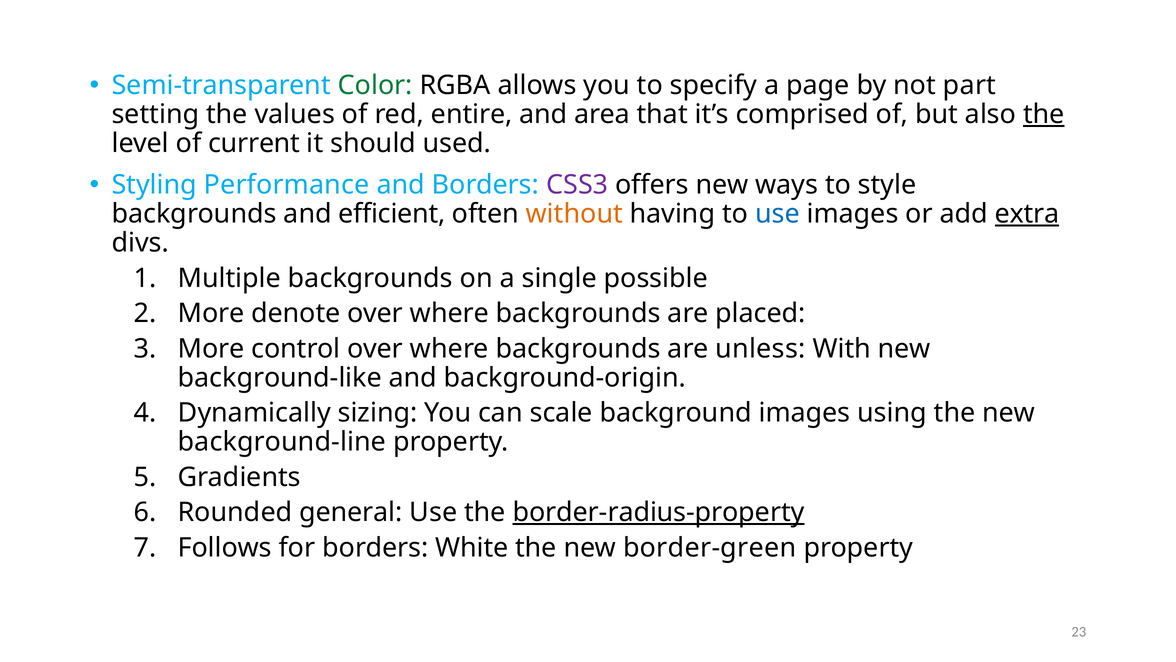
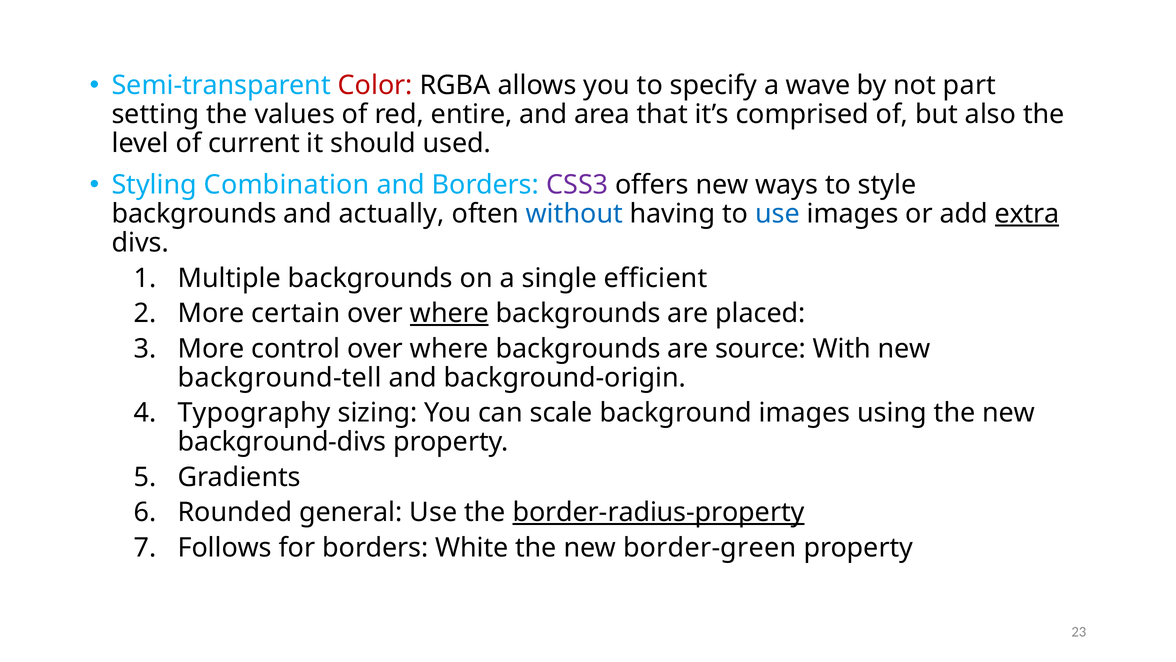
Color colour: green -> red (375, 85)
page: page -> wave (818, 85)
the underline: present -> none (1044, 114)
Performance: Performance -> Combination (287, 185)
efficient: efficient -> actually (392, 214)
without colour: orange -> blue (574, 214)
possible: possible -> efficient (656, 278)
denote: denote -> certain (296, 313)
where underline: none -> present (449, 313)
unless: unless -> source (761, 348)
background-like: background-like -> background-tell (280, 377)
Dynamically: Dynamically -> Typography (254, 413)
background-line: background-line -> background-divs (282, 442)
